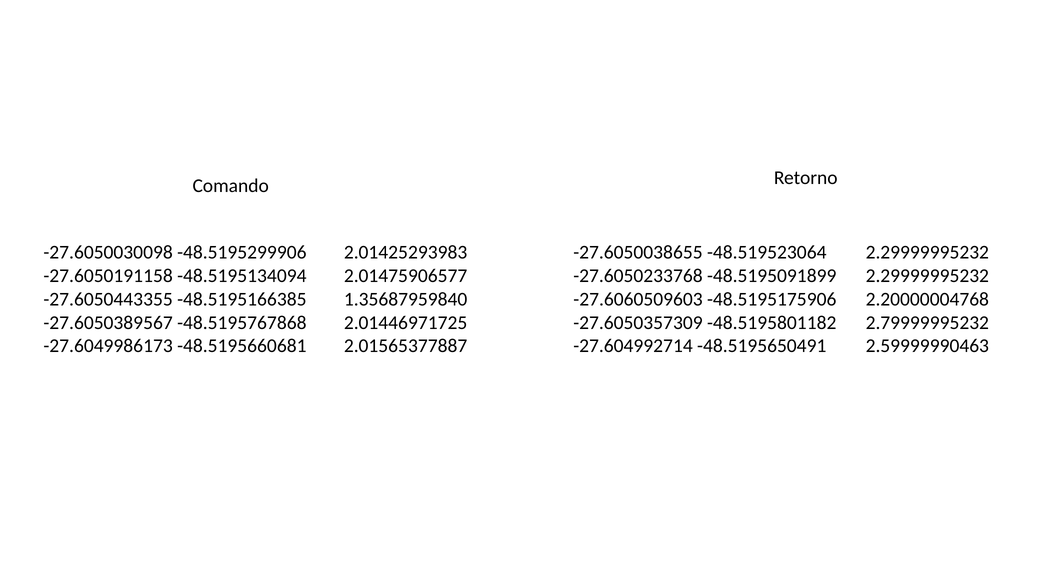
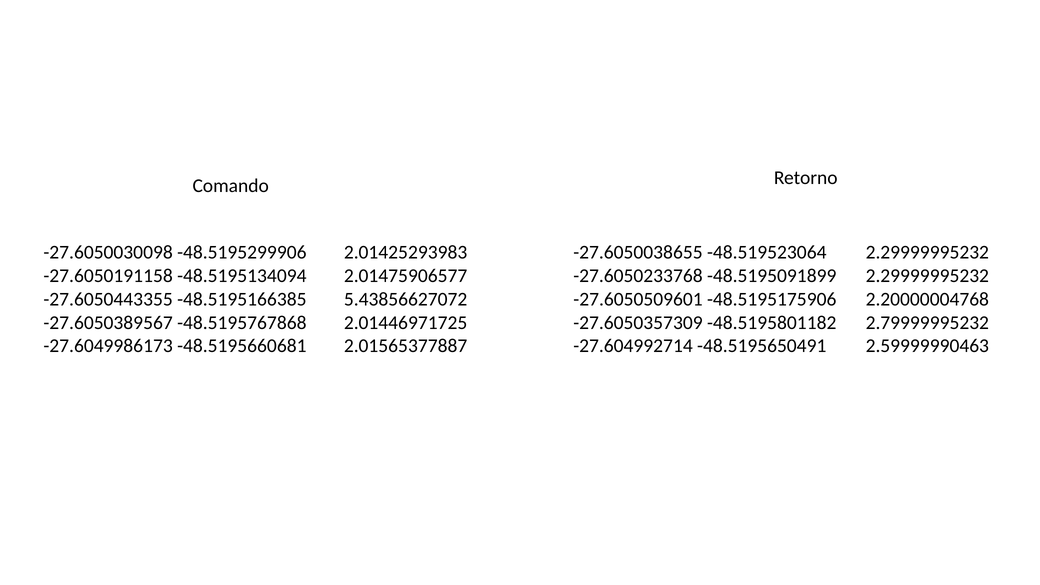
1.35687959840: 1.35687959840 -> 5.43856627072 (406, 299)
-27.6060509603: -27.6060509603 -> -27.6050509601 (638, 299)
